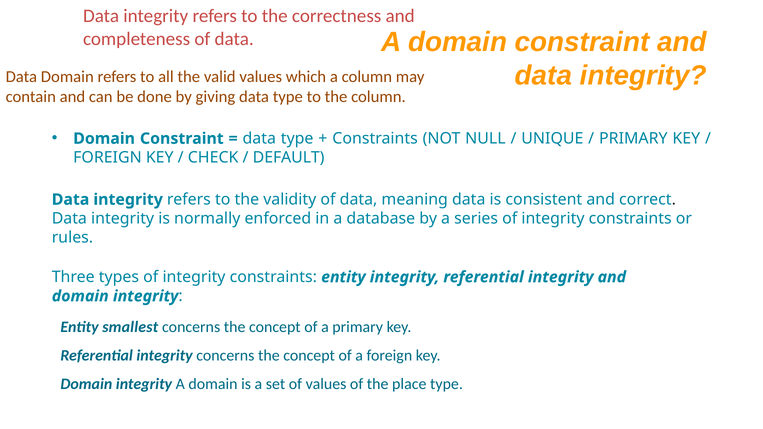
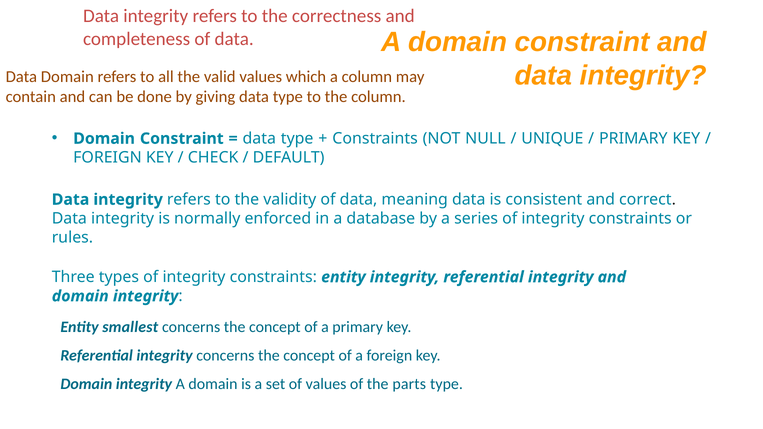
place: place -> parts (409, 384)
